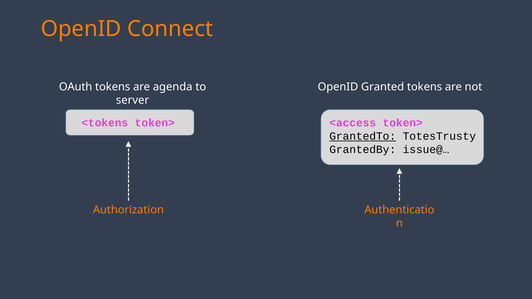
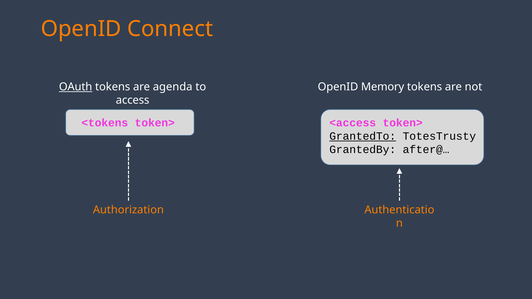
OAuth underline: none -> present (76, 87)
Granted: Granted -> Memory (383, 87)
server: server -> access (133, 100)
issue@…: issue@… -> after@… (426, 149)
